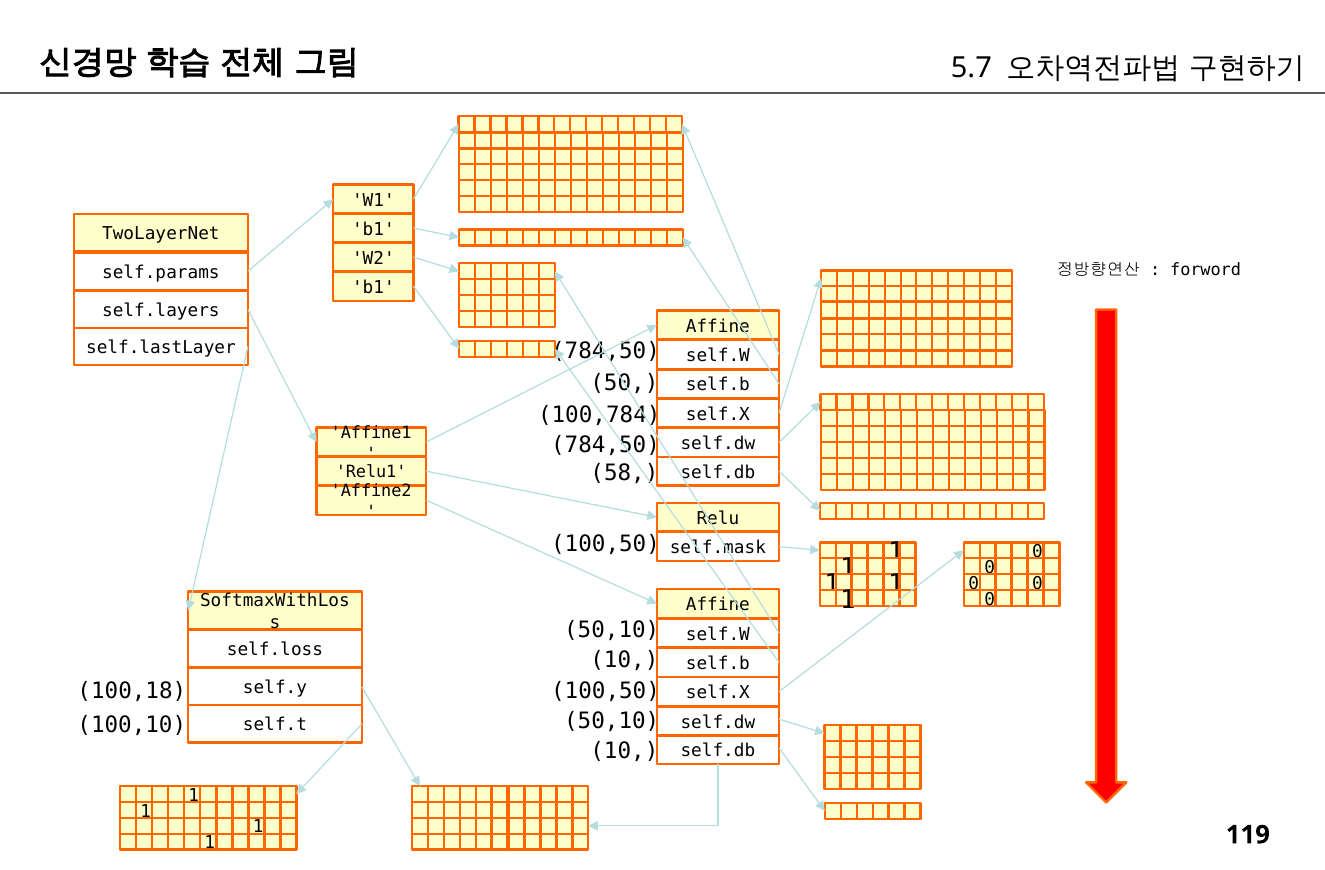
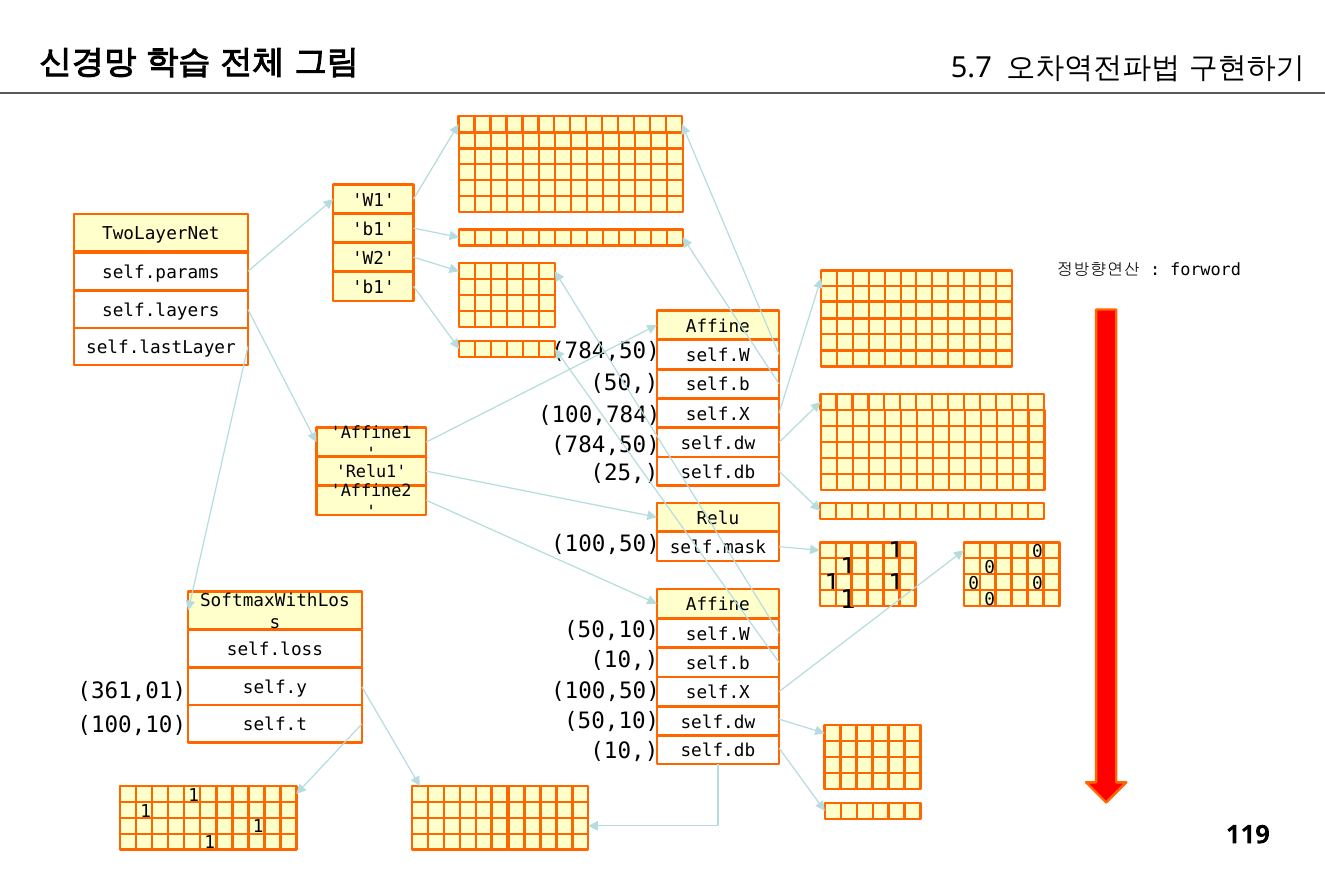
58: 58 -> 25 (624, 474)
100,18: 100,18 -> 361,01 (132, 692)
